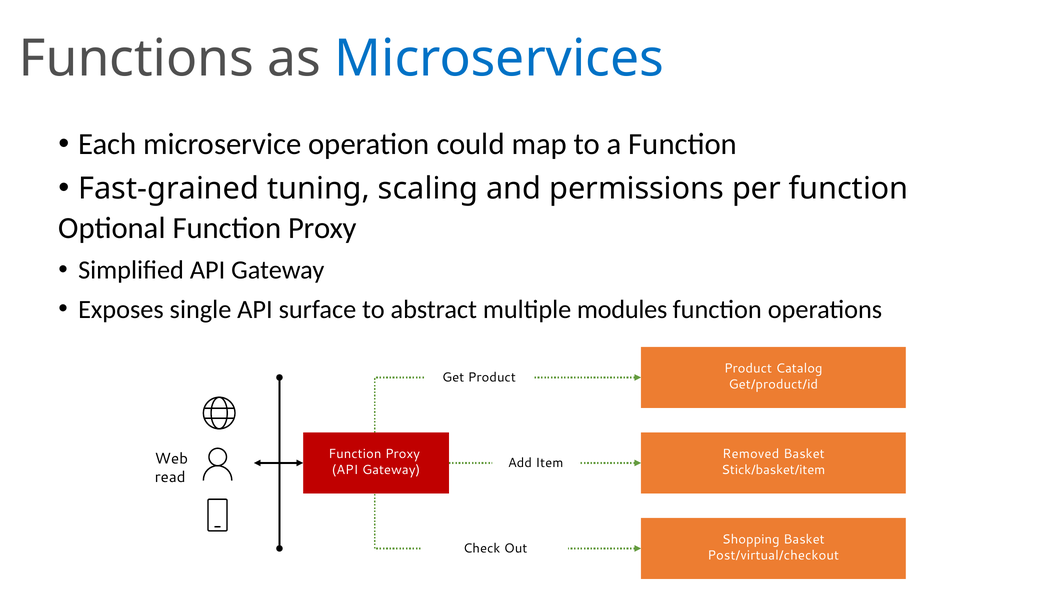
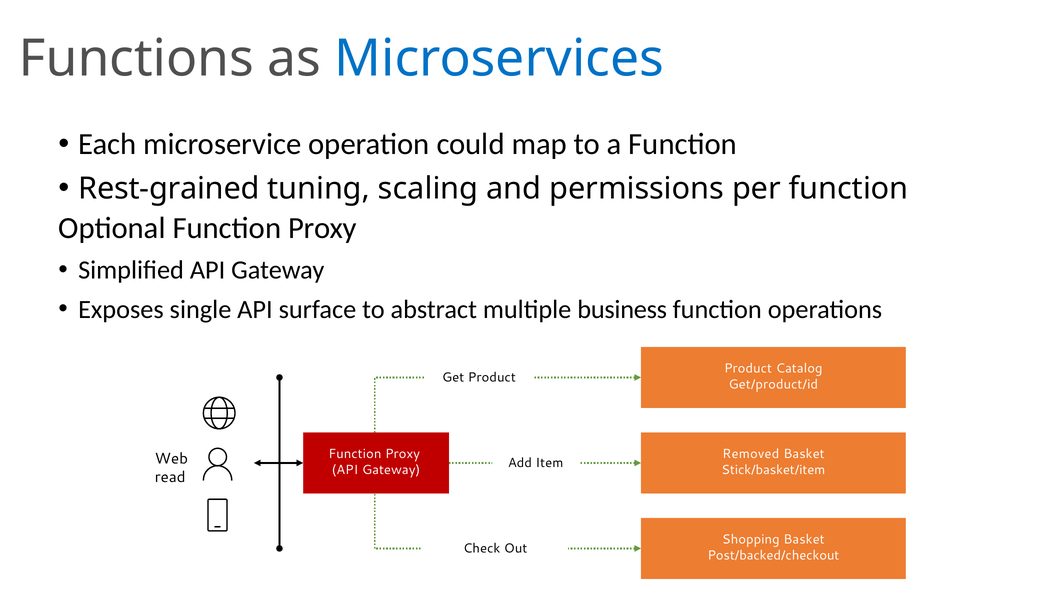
Fast-grained: Fast-grained -> Rest-grained (169, 189)
modules: modules -> business (622, 309)
Post/virtual/checkout: Post/virtual/checkout -> Post/backed/checkout (773, 555)
